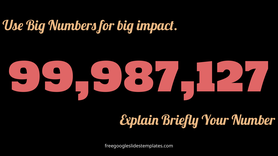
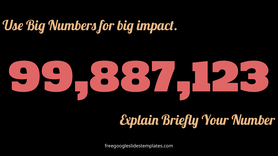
99,987,127: 99,987,127 -> 99,887,123 (139, 78)
